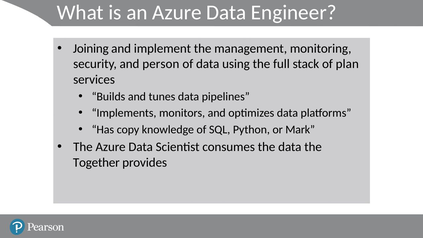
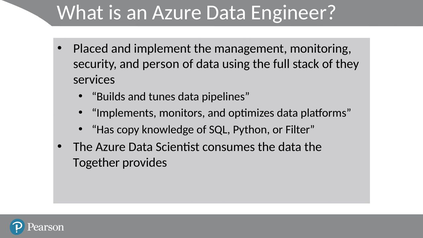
Joining: Joining -> Placed (91, 48)
plan: plan -> they (347, 64)
Mark: Mark -> Filter (300, 129)
